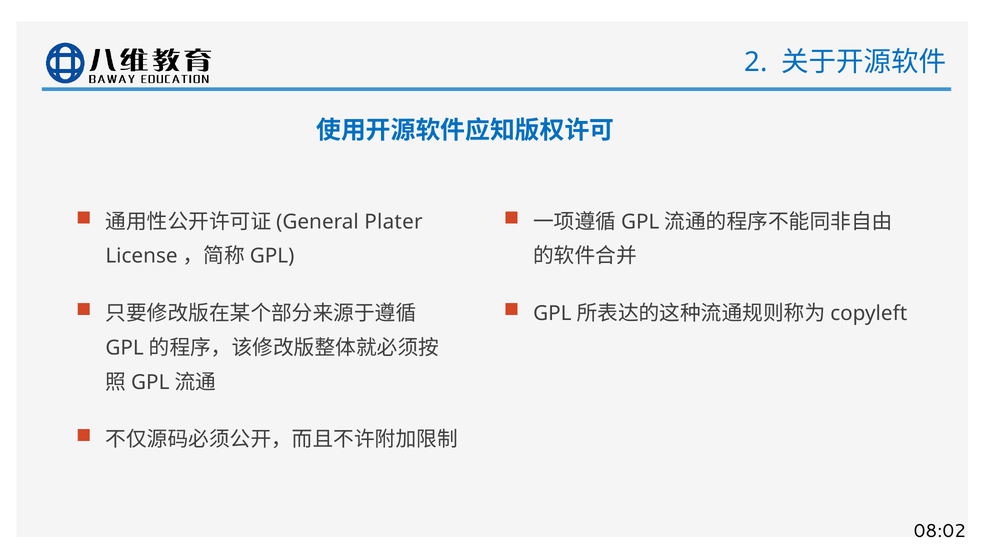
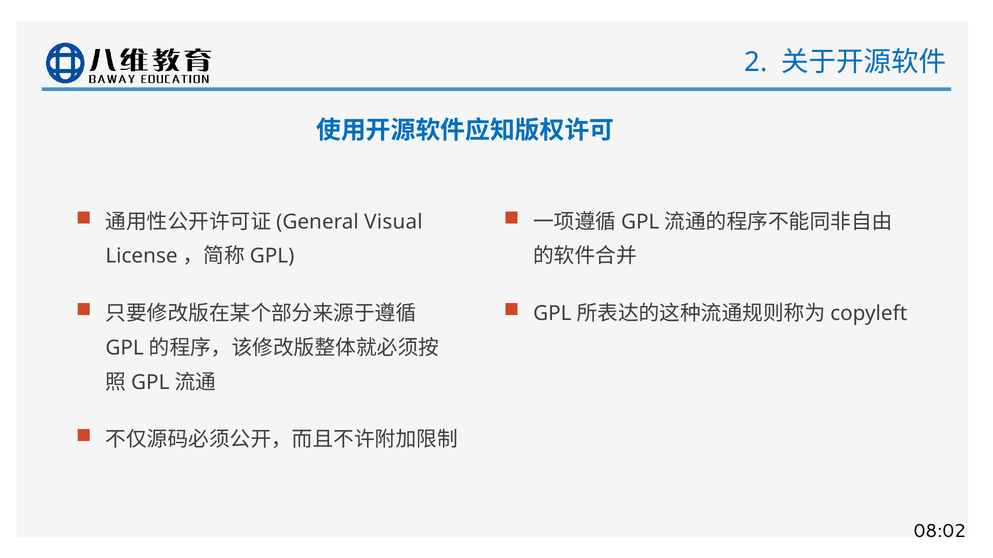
Plater: Plater -> Visual (393, 222)
